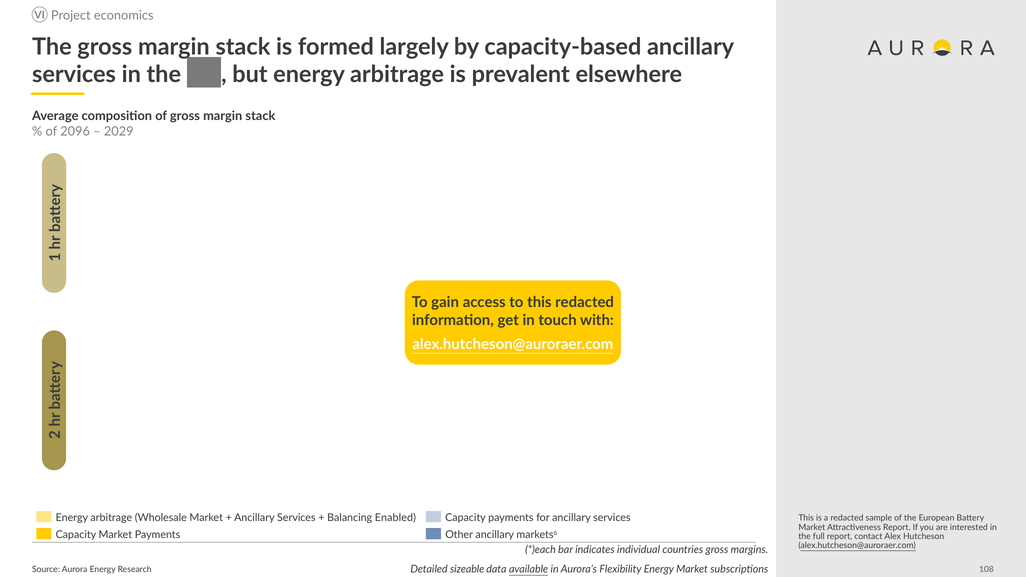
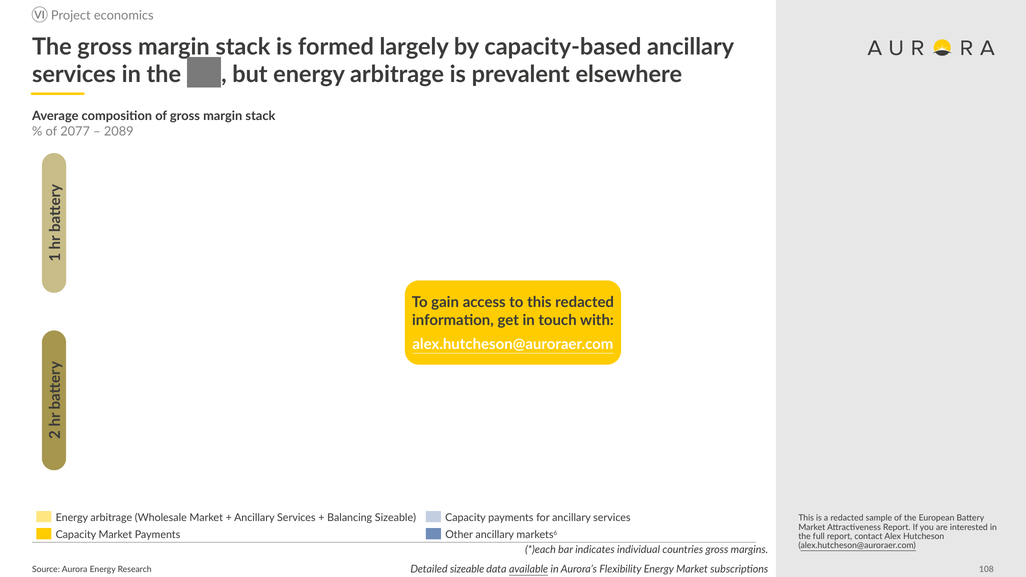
2096: 2096 -> 2077 (75, 132)
2029: 2029 -> 2089 (119, 132)
Balancing Enabled: Enabled -> Sizeable (395, 518)
